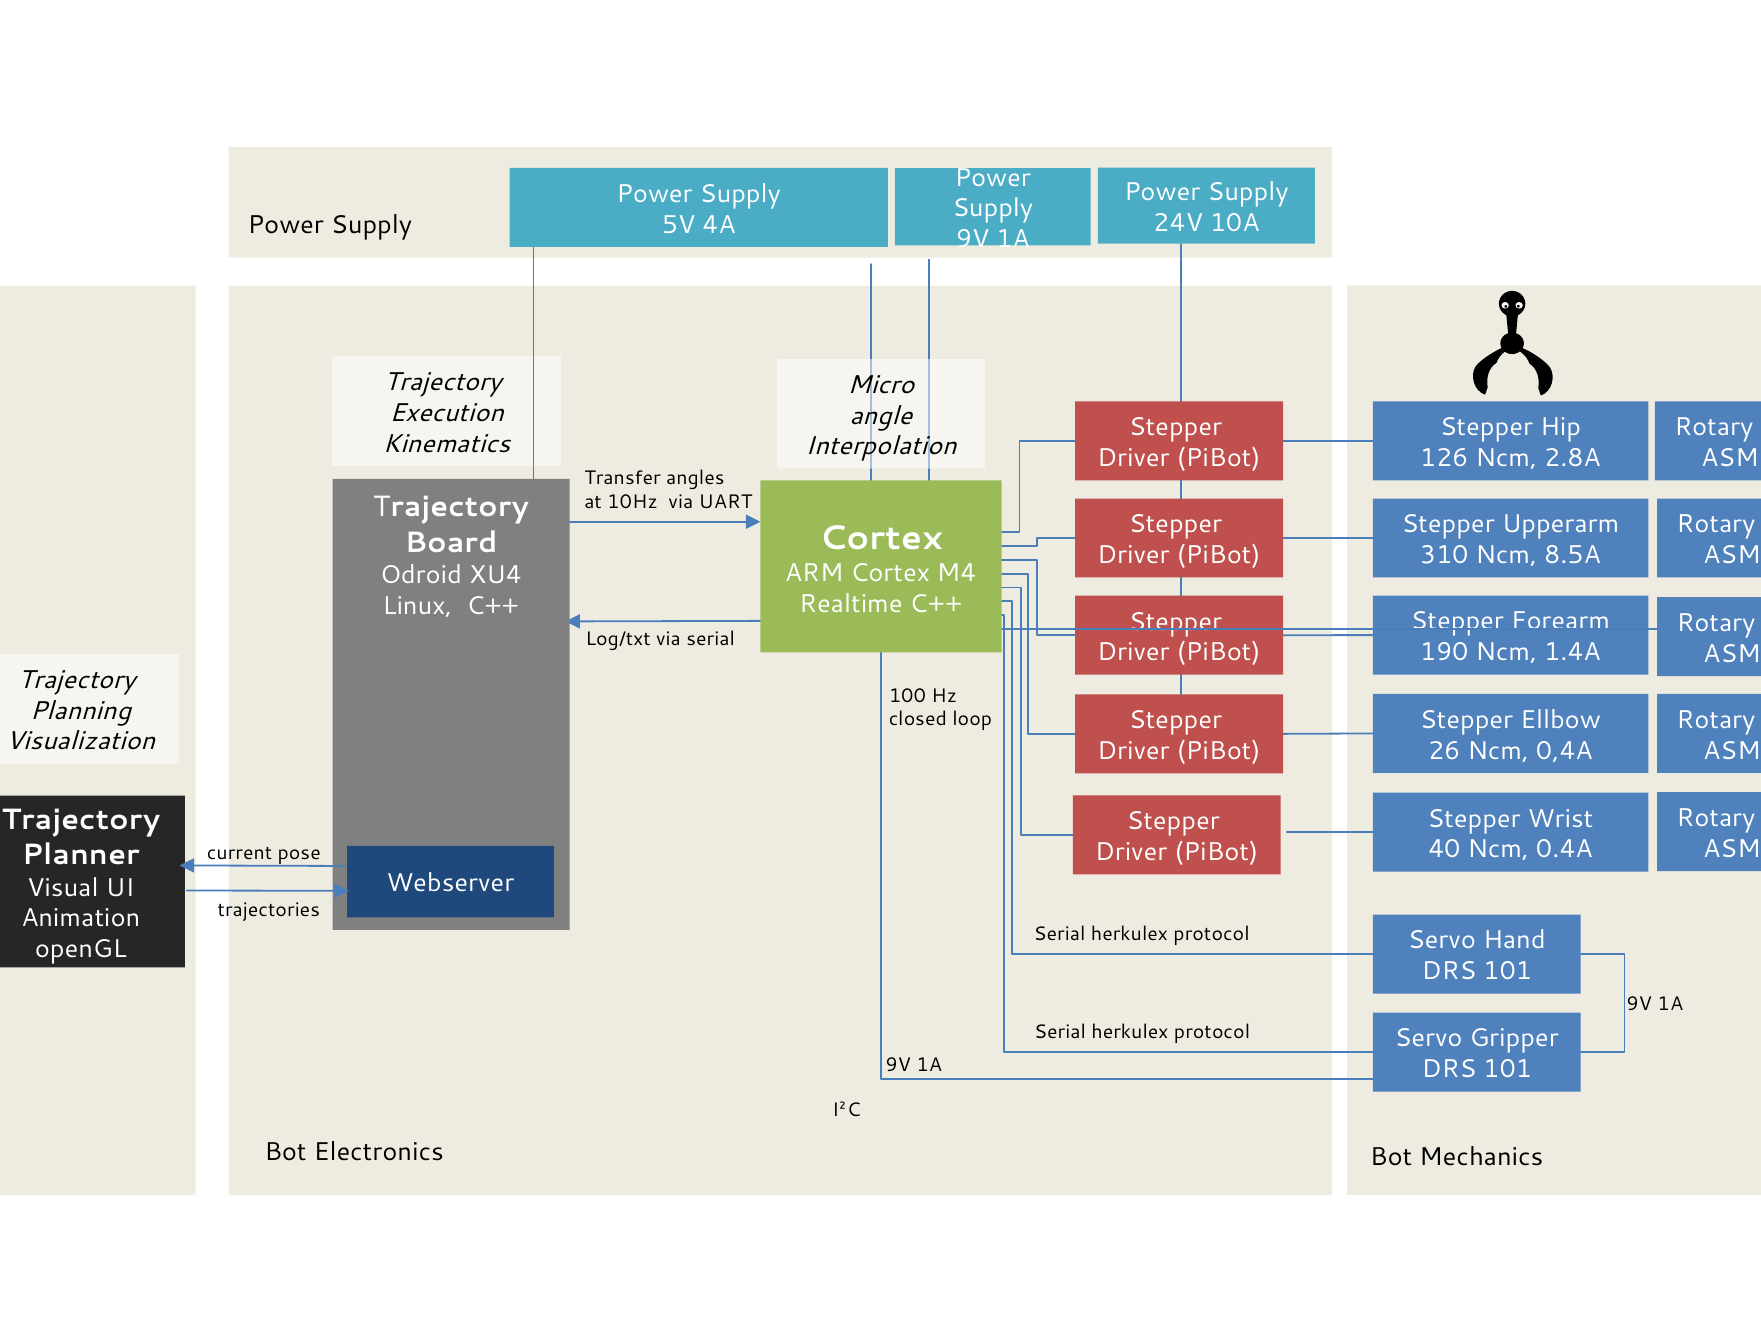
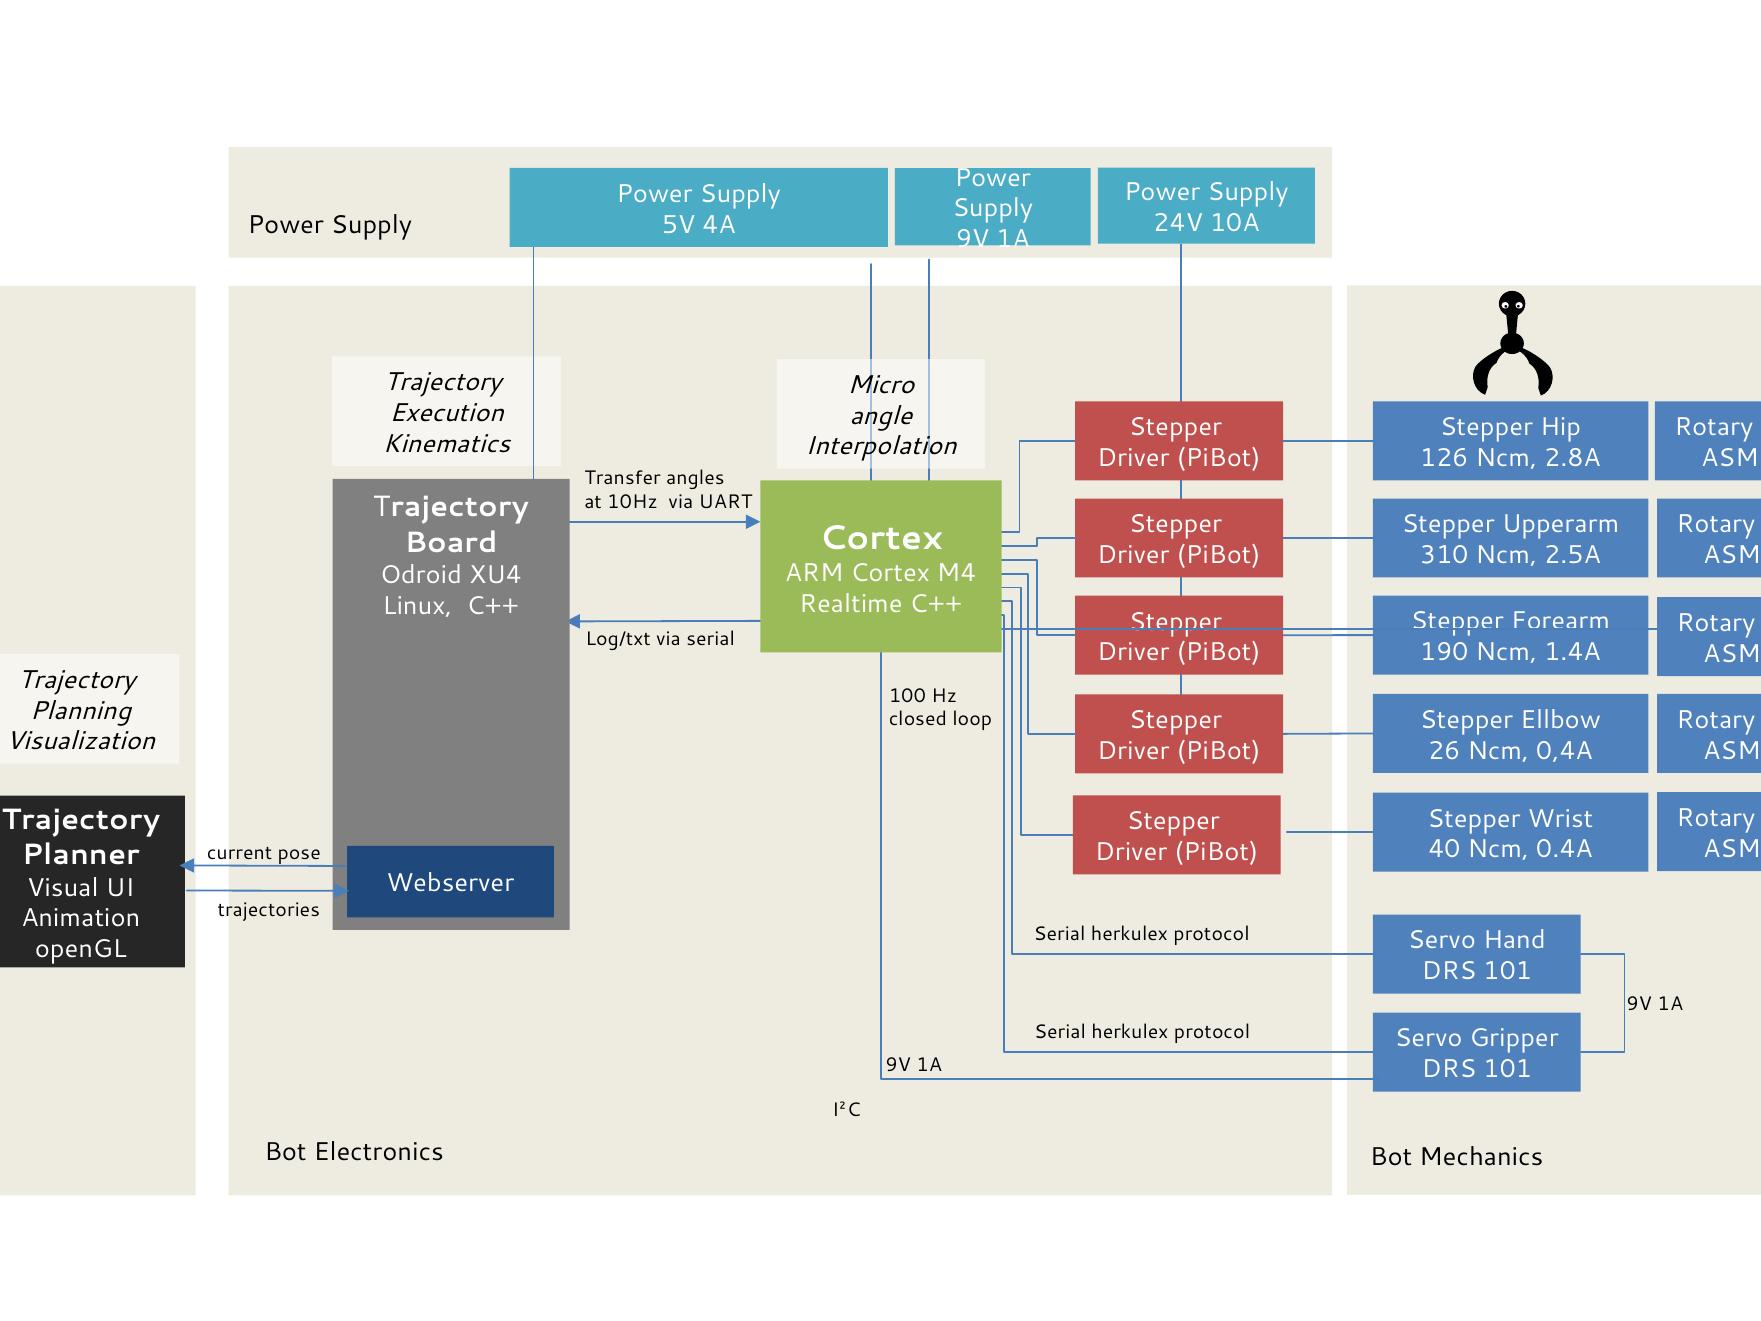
8.5A: 8.5A -> 2.5A (1573, 555)
